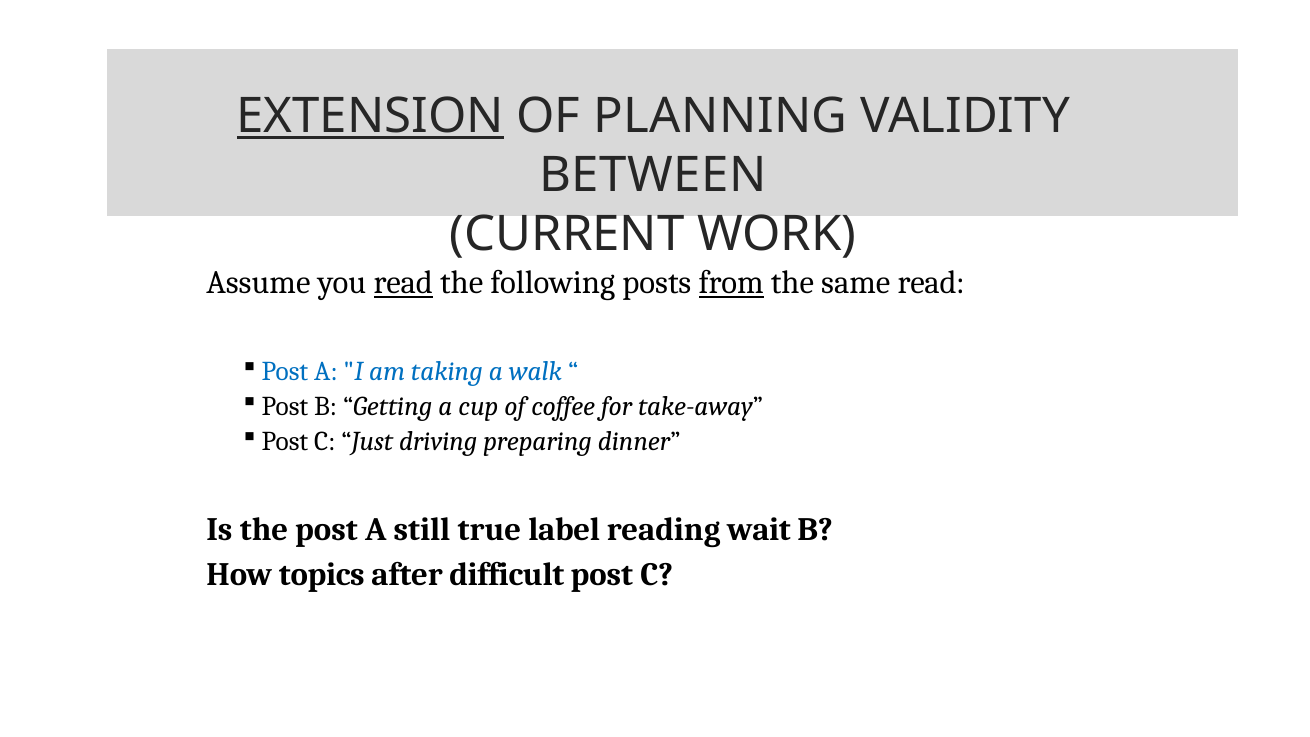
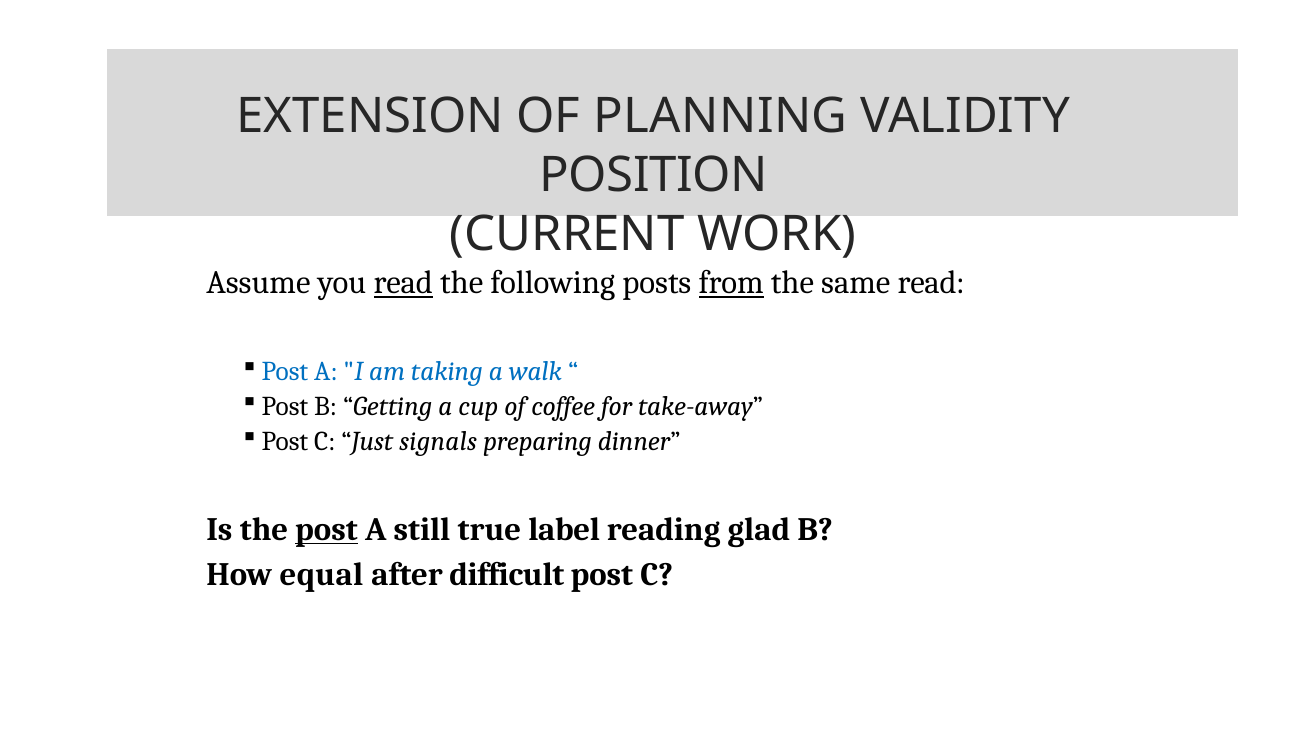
EXTENSION underline: present -> none (370, 116)
BETWEEN: BETWEEN -> POSITION (653, 175)
driving: driving -> signals (438, 441)
post underline: none -> present (327, 529)
wait: wait -> glad (759, 529)
topics: topics -> equal (322, 575)
